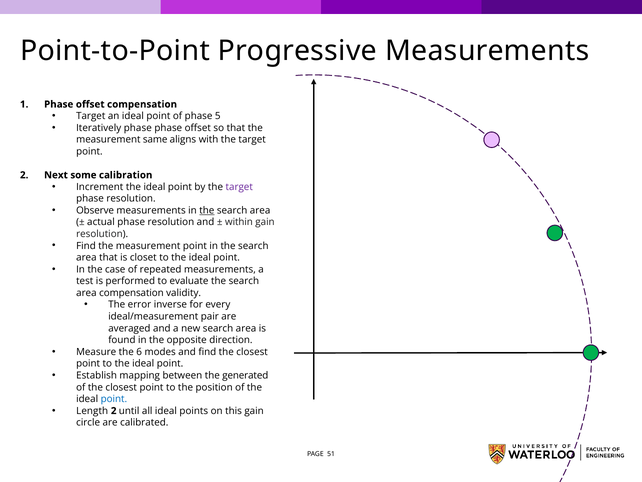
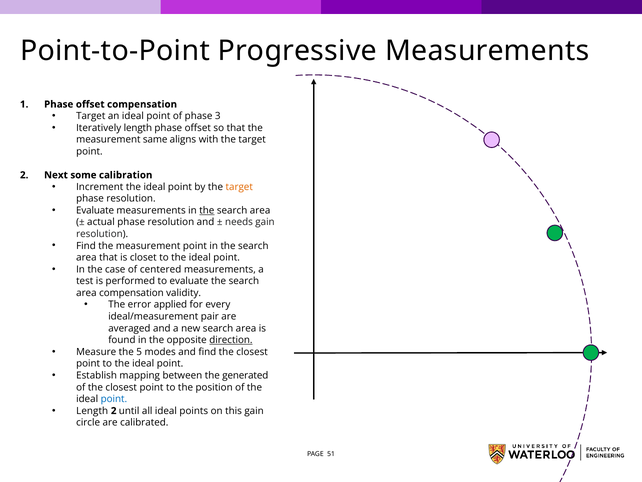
5: 5 -> 3 (218, 116)
Iteratively phase: phase -> length (138, 128)
target colour: purple -> orange (239, 187)
Observe: Observe -> Evaluate (95, 210)
within: within -> needs (239, 222)
repeated: repeated -> centered (161, 269)
inverse: inverse -> applied (170, 304)
direction underline: none -> present (231, 340)
6: 6 -> 5 (139, 352)
